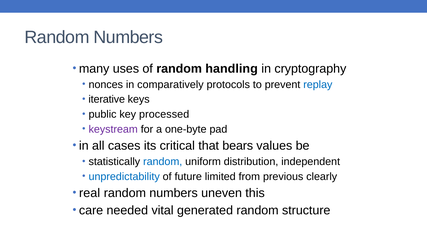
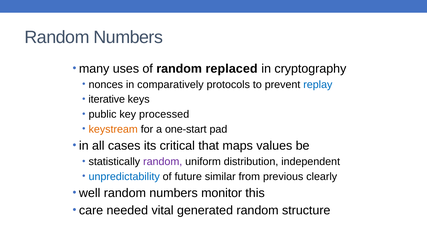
handling: handling -> replaced (232, 69)
keystream colour: purple -> orange (113, 129)
one-byte: one-byte -> one-start (186, 129)
bears: bears -> maps (238, 146)
random colour: blue -> purple (163, 162)
limited: limited -> similar (220, 177)
real: real -> well (90, 193)
uneven: uneven -> monitor (222, 193)
